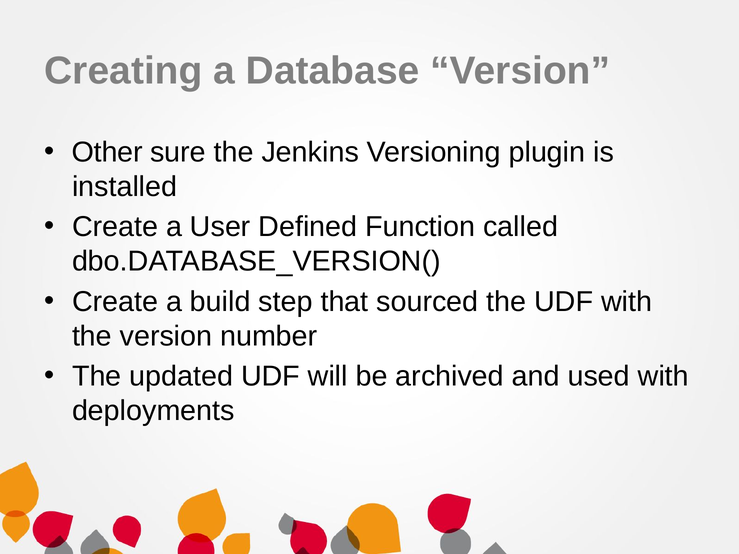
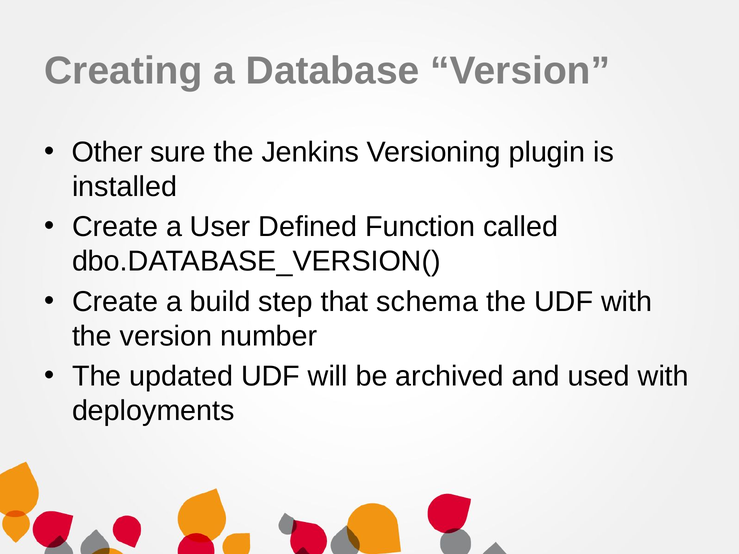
sourced: sourced -> schema (427, 302)
